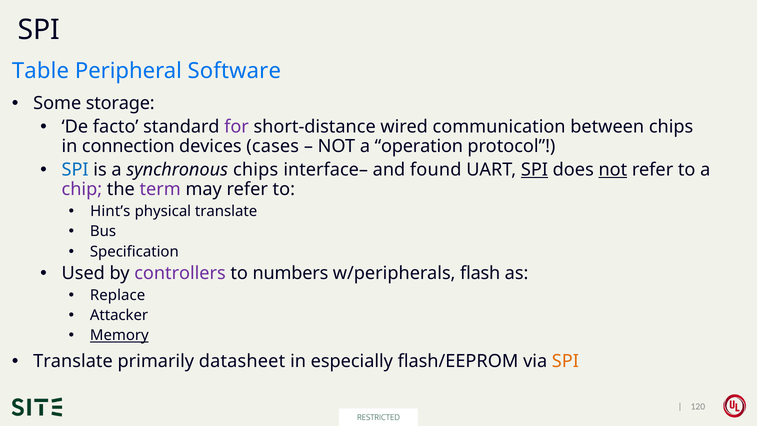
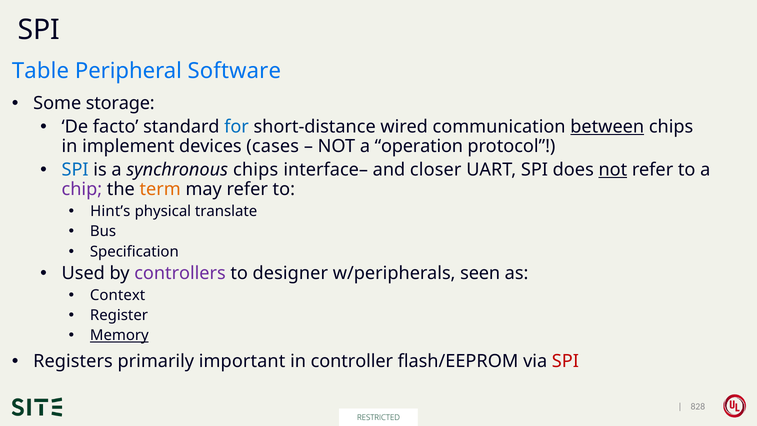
for colour: purple -> blue (236, 127)
between underline: none -> present (607, 127)
connection: connection -> implement (128, 146)
found: found -> closer (436, 170)
SPI underline: present -> none (534, 170)
term colour: purple -> orange (160, 189)
numbers: numbers -> designer (290, 273)
flash: flash -> seen (480, 273)
Replace: Replace -> Context (118, 295)
Attacker: Attacker -> Register (119, 315)
Translate: Translate -> Registers (73, 361)
datasheet: datasheet -> important (242, 361)
especially: especially -> controller (352, 361)
SPI colour: orange -> red (565, 361)
120: 120 -> 828 (698, 406)
